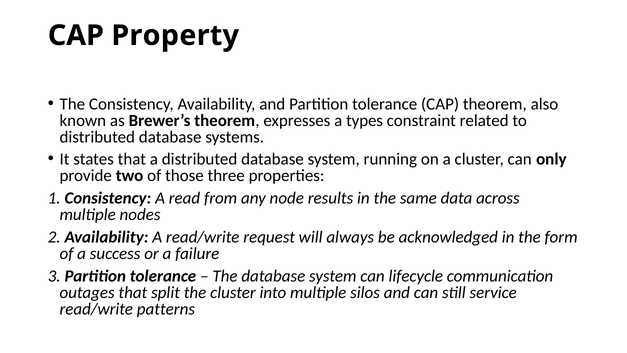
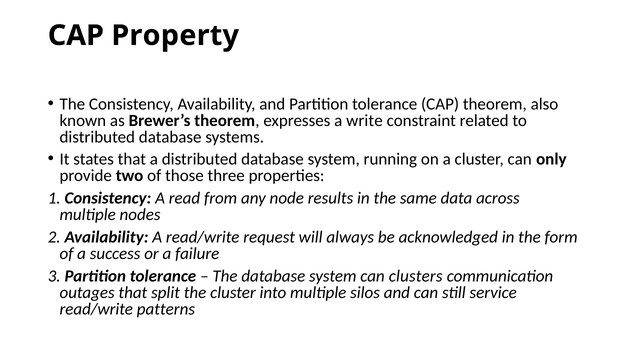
types: types -> write (364, 120)
lifecycle: lifecycle -> clusters (416, 276)
